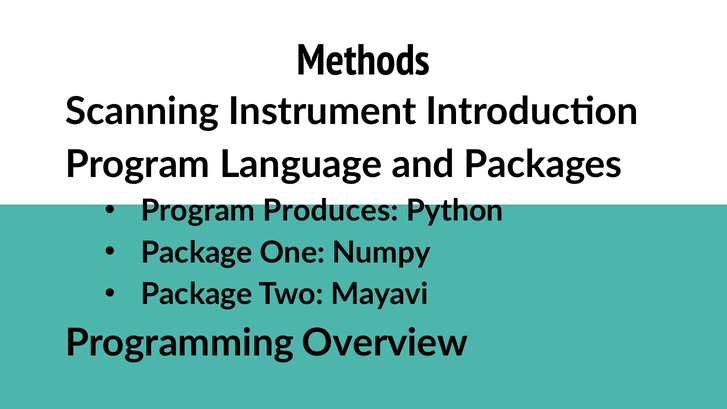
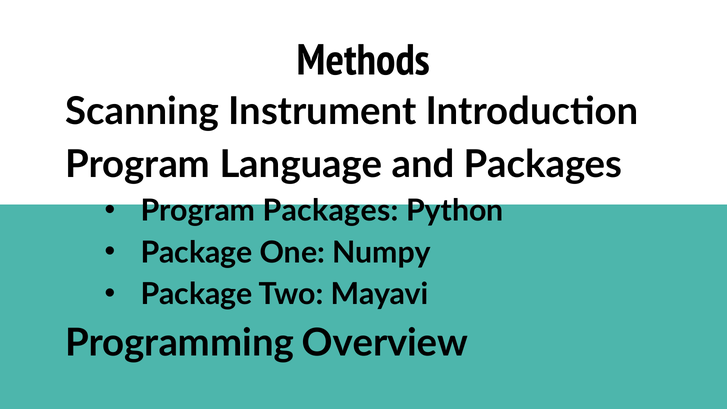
Program Produces: Produces -> Packages (331, 211)
